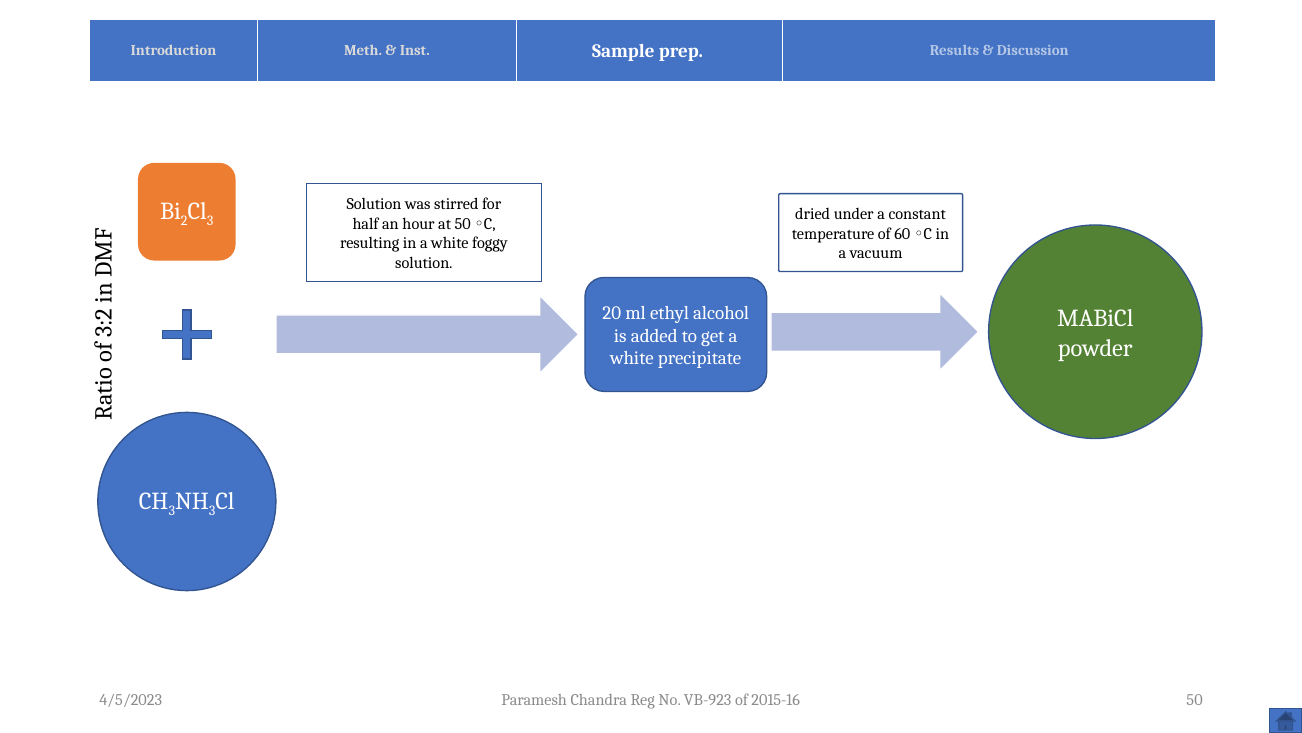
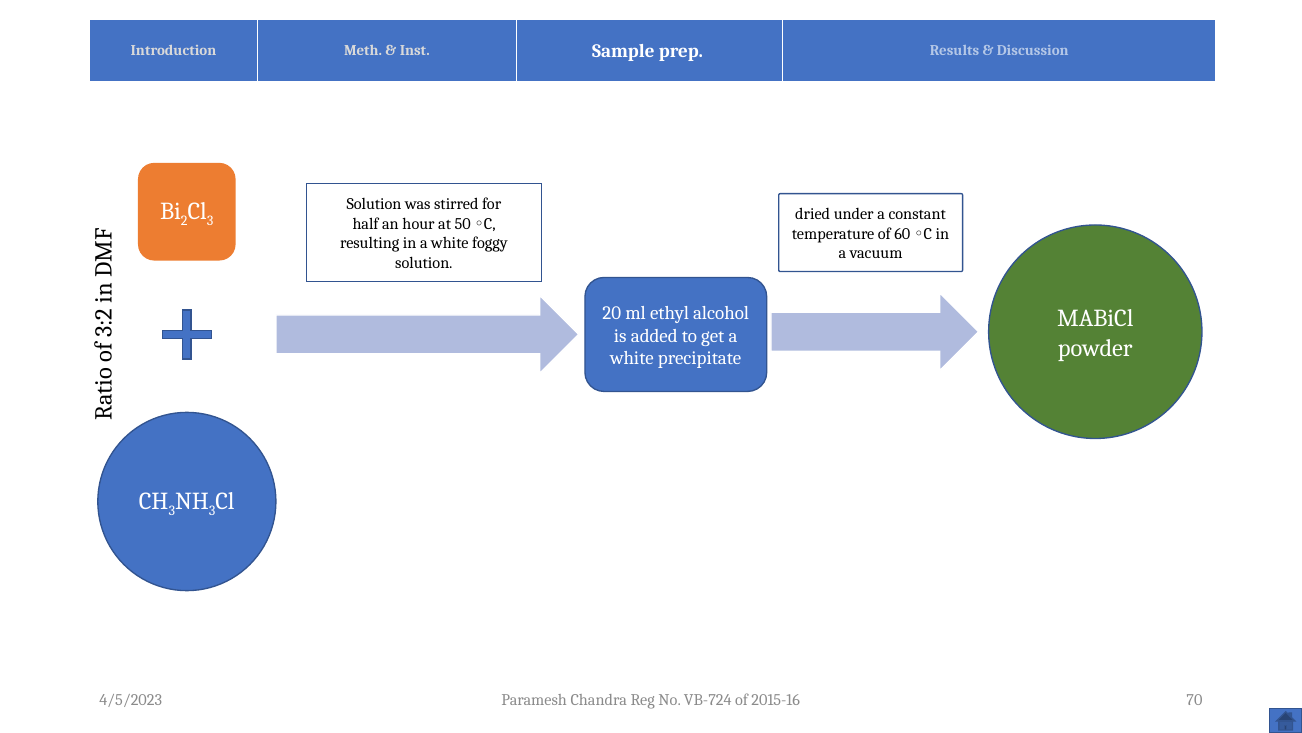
VB-923: VB-923 -> VB-724 (708, 699)
2015-16 50: 50 -> 70 (1195, 699)
